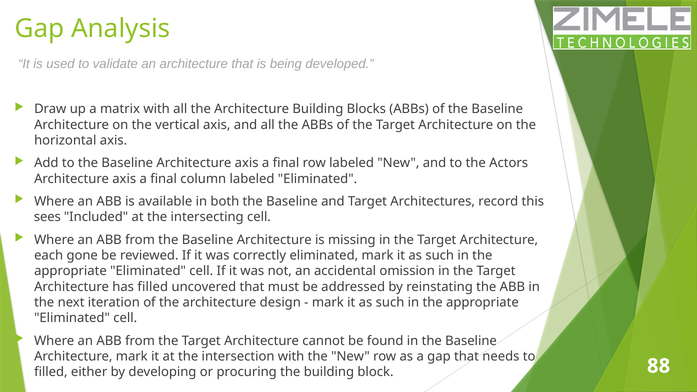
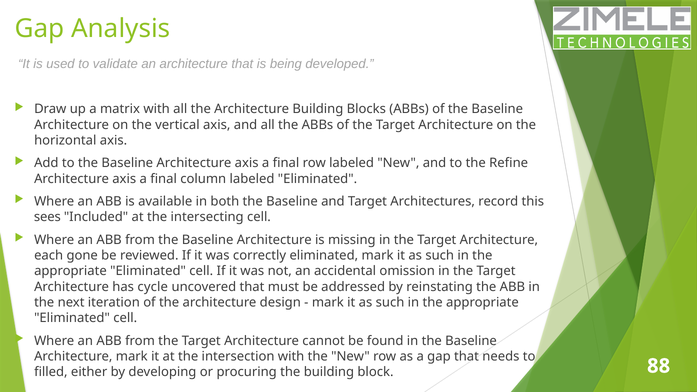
Actors: Actors -> Refine (509, 163)
has filled: filled -> cycle (153, 287)
